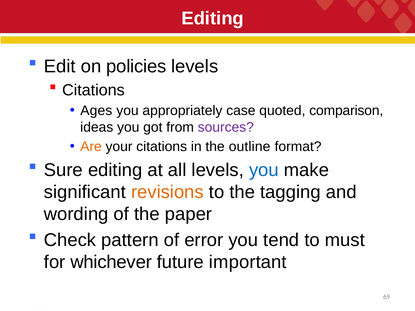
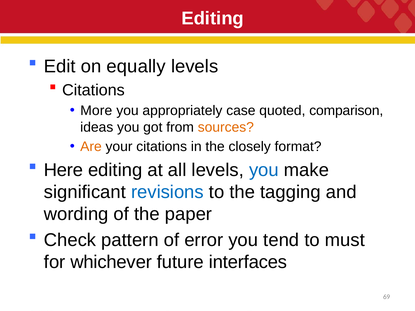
policies: policies -> equally (136, 66)
Ages: Ages -> More (96, 111)
sources colour: purple -> orange (226, 127)
outline: outline -> closely (250, 147)
Sure: Sure -> Here (63, 170)
revisions colour: orange -> blue (167, 192)
important: important -> interfaces (248, 262)
